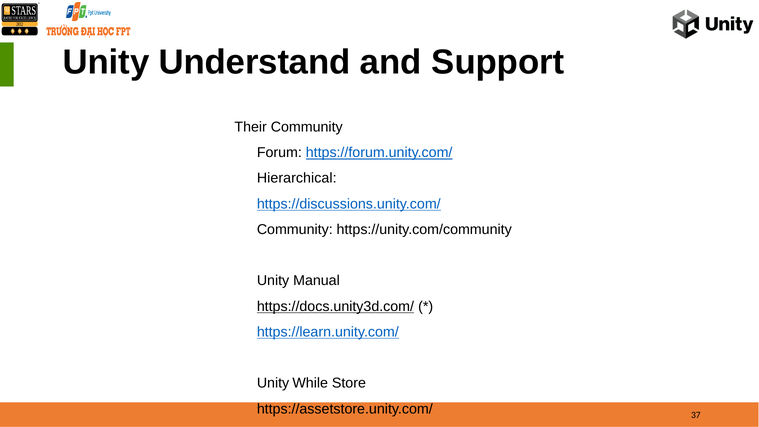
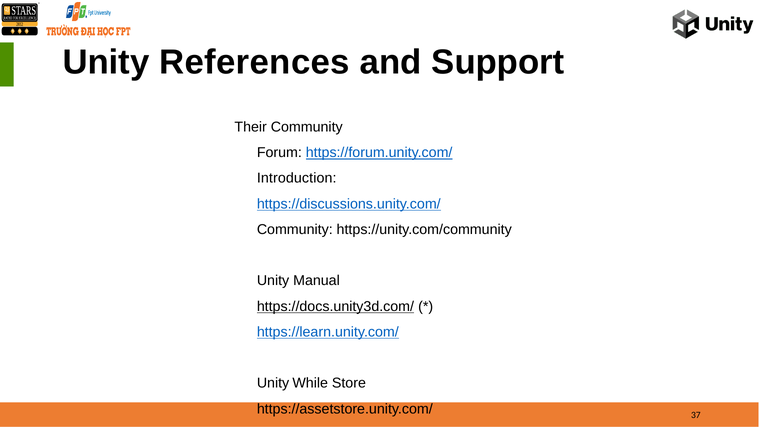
Understand: Understand -> References (254, 62)
Hierarchical: Hierarchical -> Introduction (297, 178)
